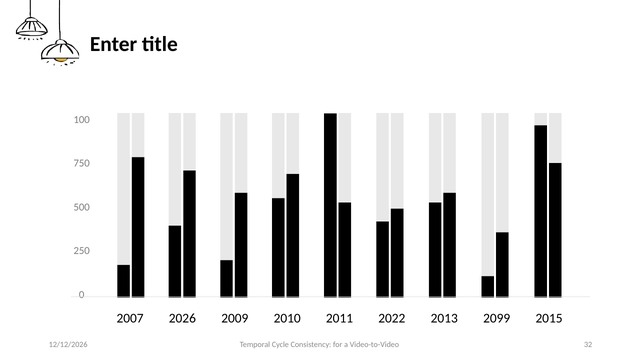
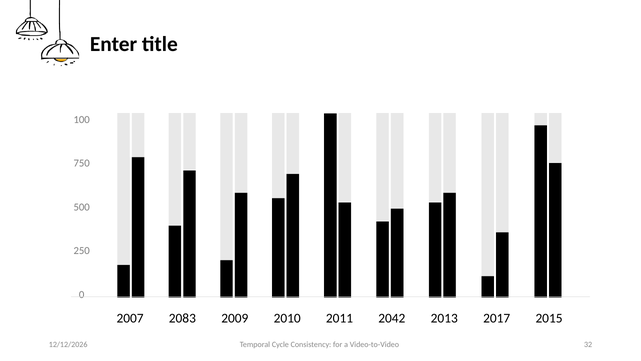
2026: 2026 -> 2083 (182, 318)
2022: 2022 -> 2042 (392, 318)
2099: 2099 -> 2017 (497, 318)
